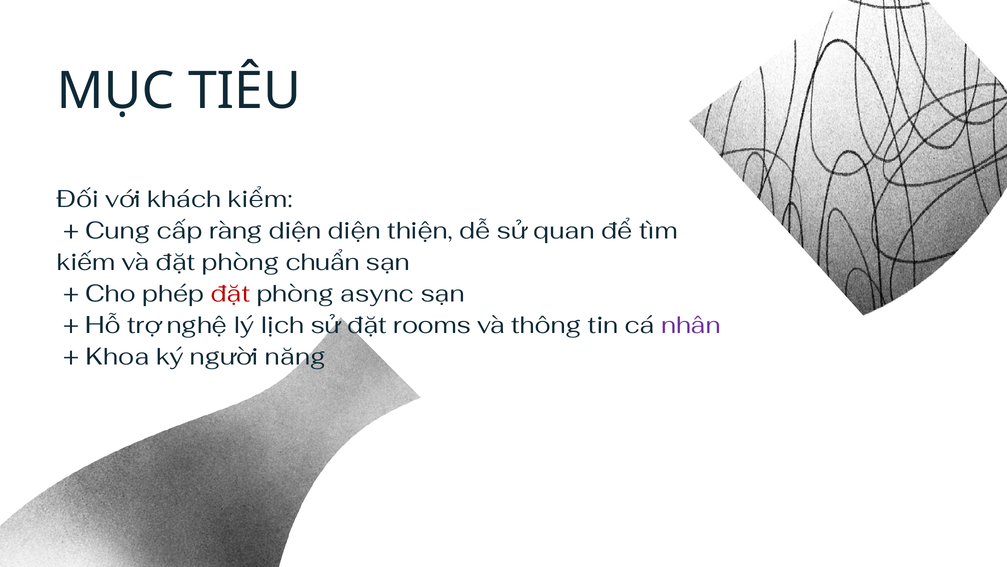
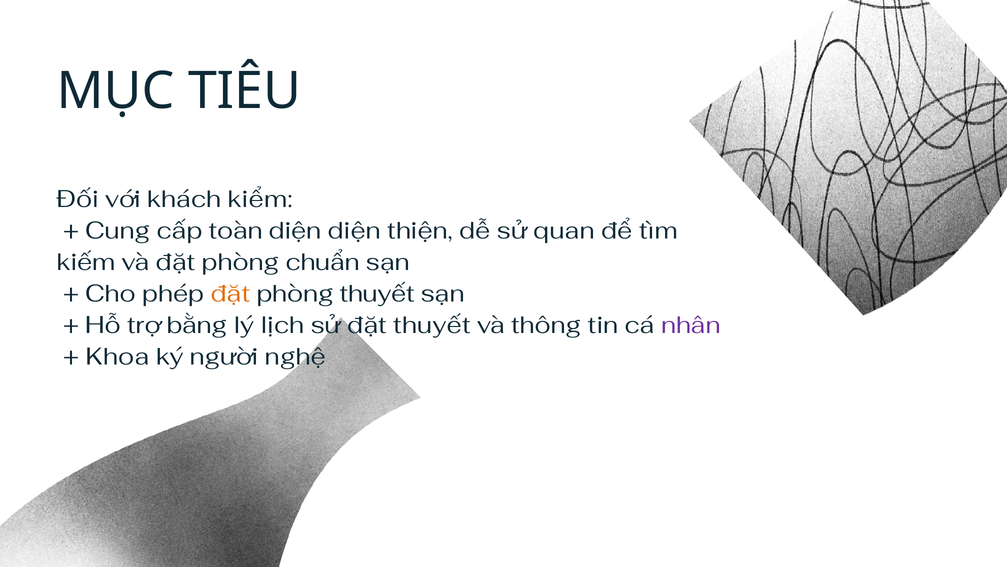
ràng: ràng -> toàn (236, 231)
đặt colour: red -> orange (230, 294)
phòng async: async -> thuyết (377, 294)
nghệ: nghệ -> bằng (197, 325)
đặt rooms: rooms -> thuyết (432, 325)
năng: năng -> nghệ (296, 356)
